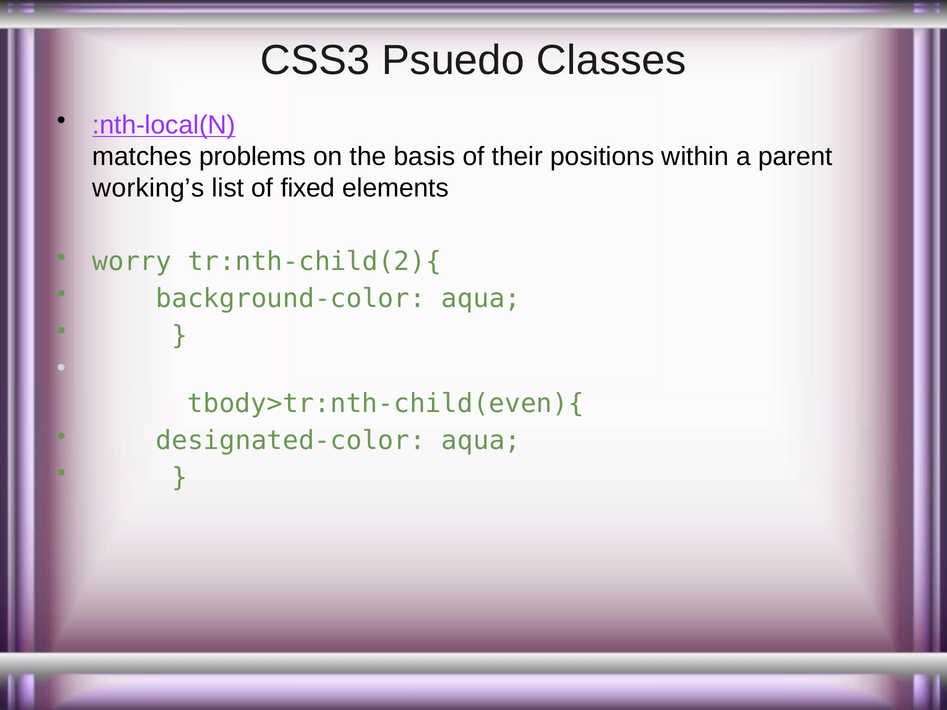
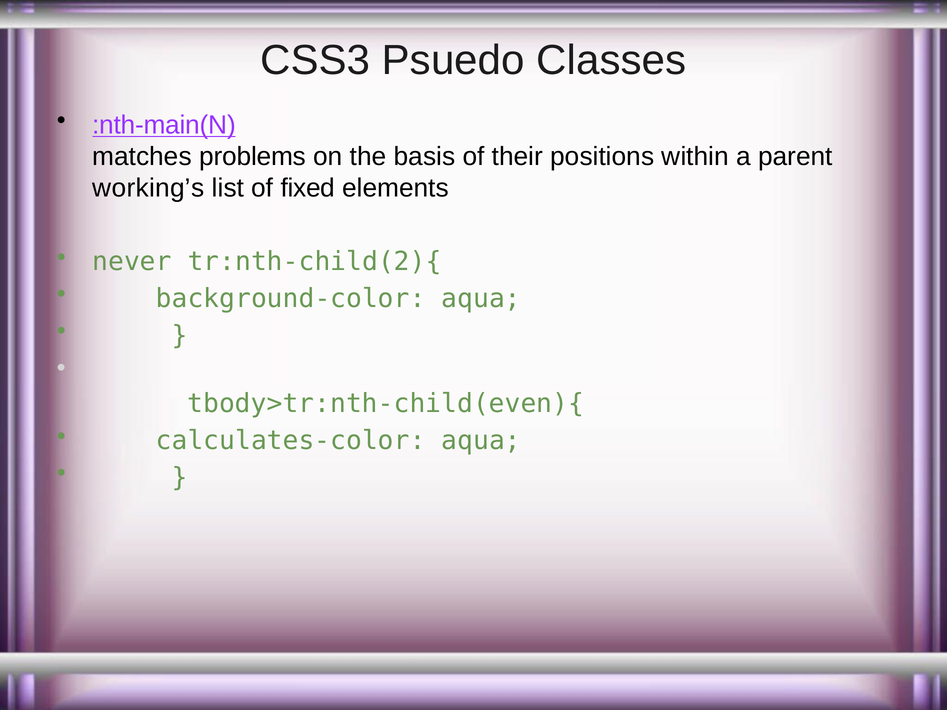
:nth-local(N: :nth-local(N -> :nth-main(N (164, 125)
worry: worry -> never (132, 262)
designated-color: designated-color -> calculates-color (291, 441)
